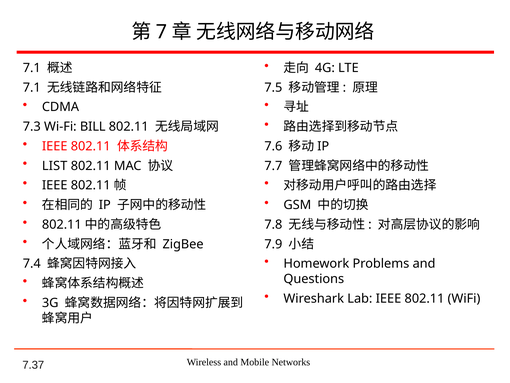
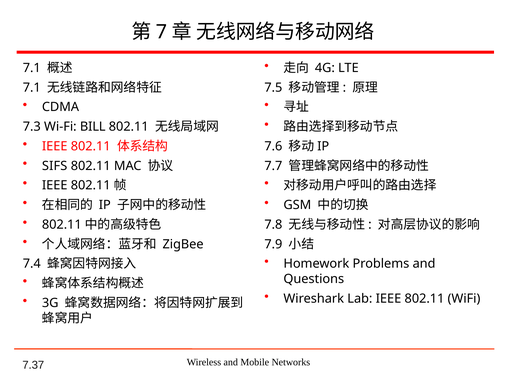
LIST: LIST -> SIFS (55, 166)
